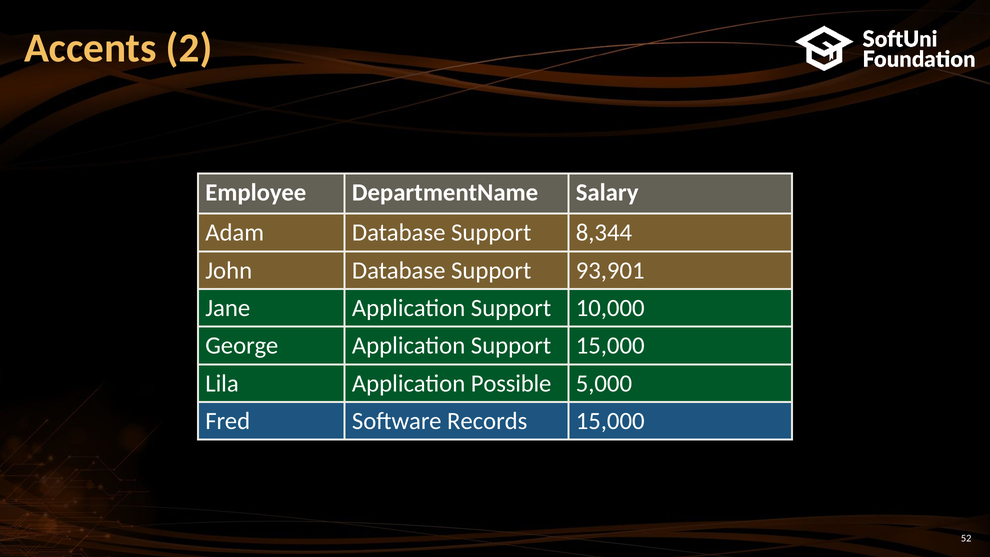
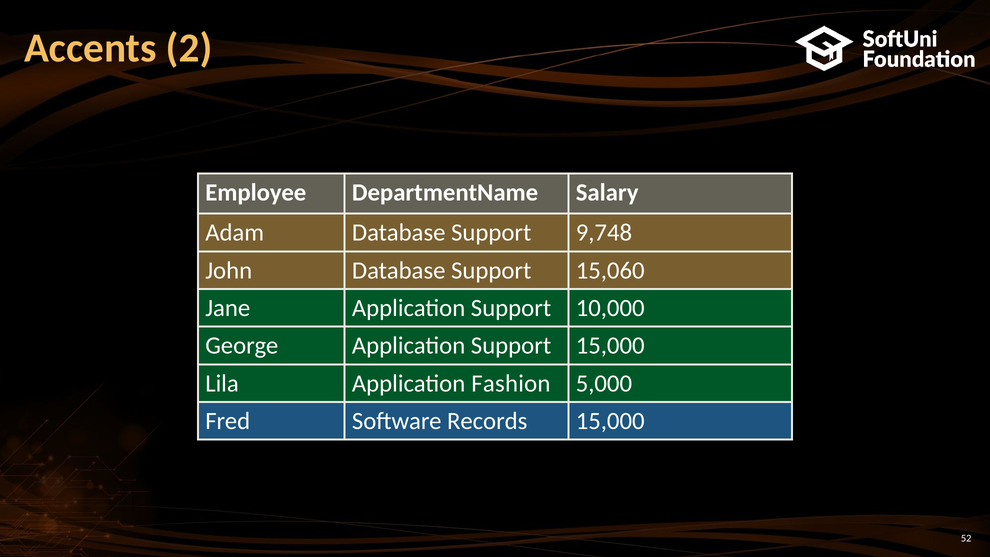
8,344: 8,344 -> 9,748 (604, 233)
93,901: 93,901 -> 15,060 (610, 270)
Possible: Possible -> Fashion (511, 383)
